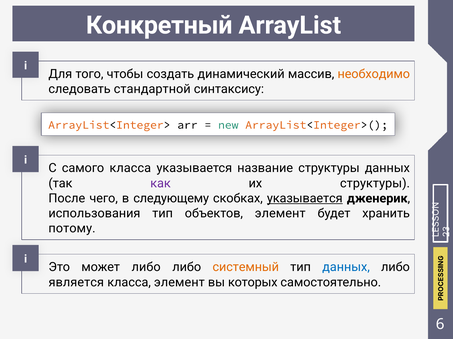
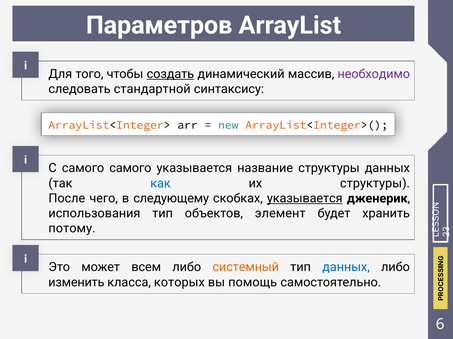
Конкретный: Конкретный -> Параметров (159, 25)
создать underline: none -> present (170, 74)
необходимо colour: orange -> purple (374, 74)
самого класса: класса -> самого (130, 169)
как colour: purple -> blue (161, 184)
может либо: либо -> всем (146, 268)
является: является -> изменить (76, 283)
класса элемент: элемент -> которых (179, 283)
которых: которых -> помощь (253, 283)
